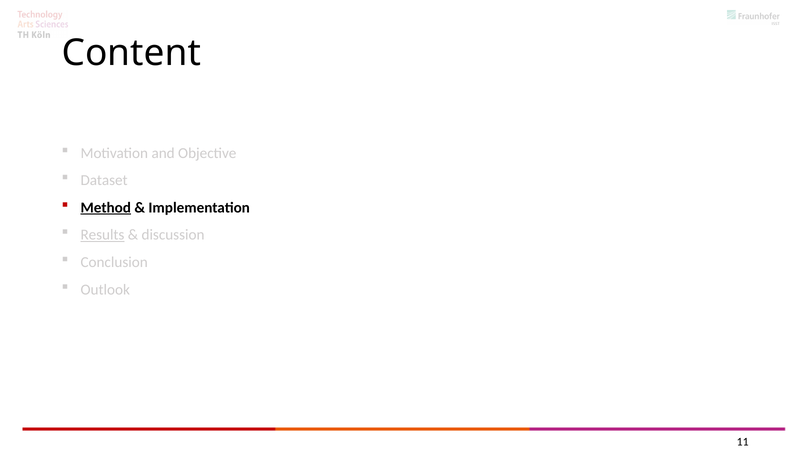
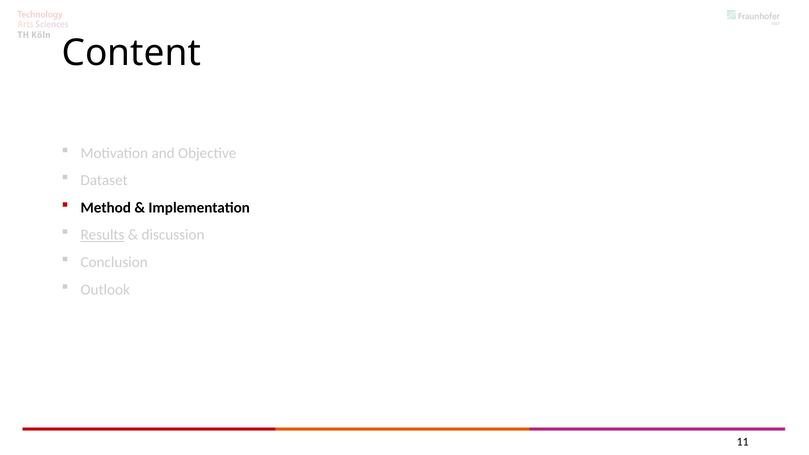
Method underline: present -> none (106, 208)
